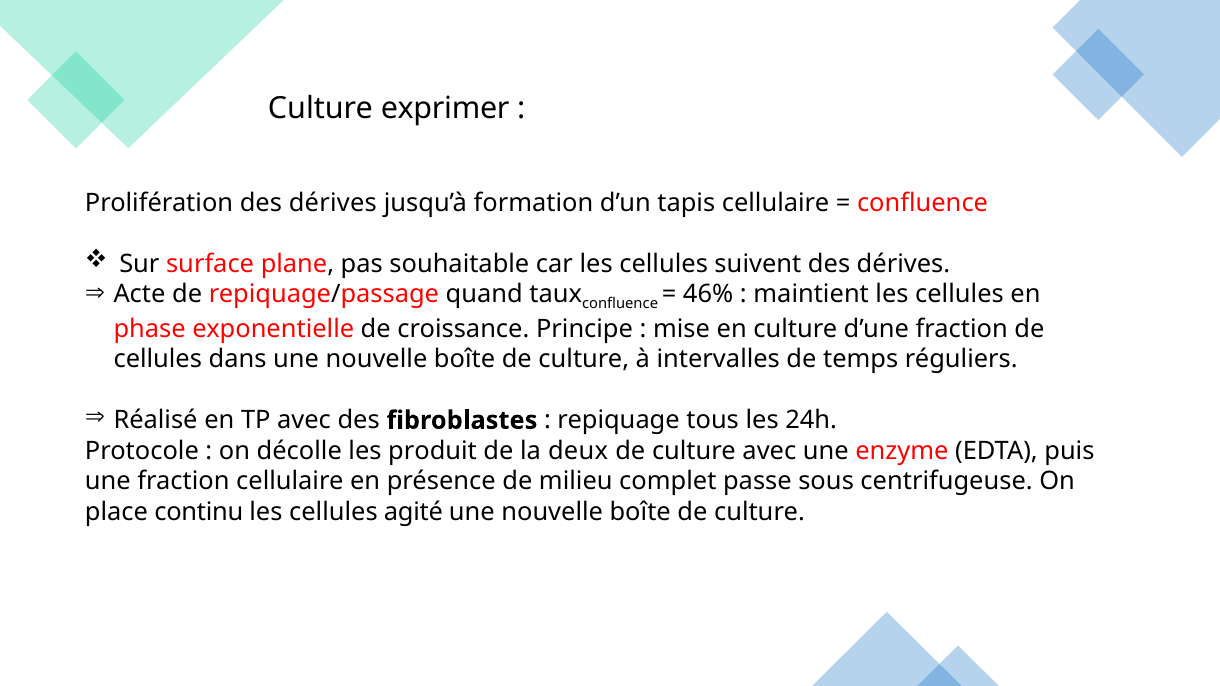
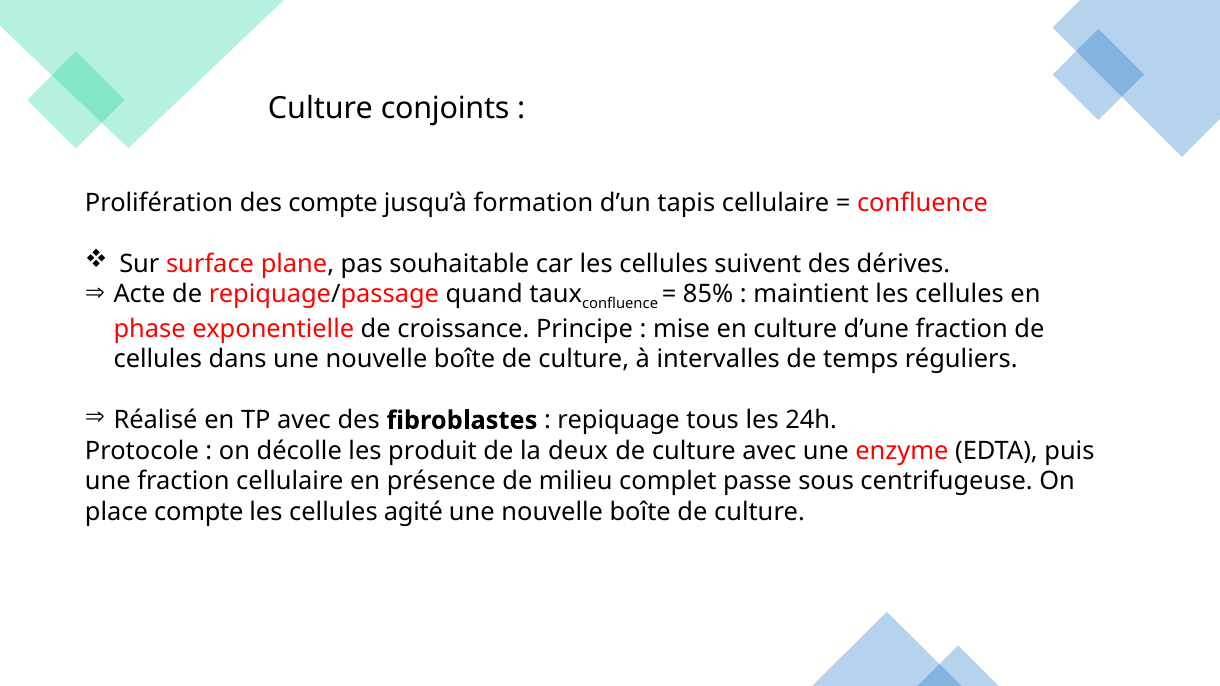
exprimer: exprimer -> conjoints (445, 109)
Prolifération des dérives: dérives -> compte (333, 203)
46%: 46% -> 85% (708, 294)
place continu: continu -> compte (199, 512)
